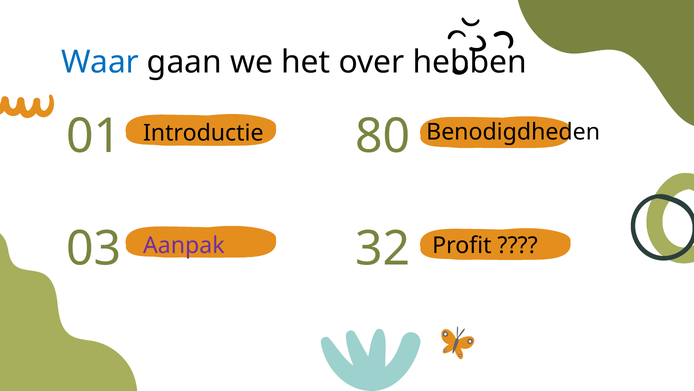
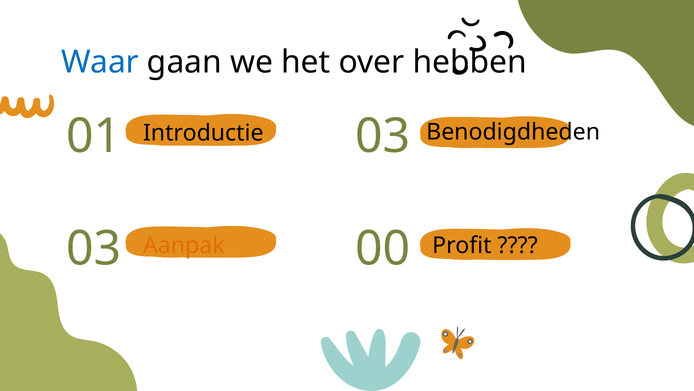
01 80: 80 -> 03 (383, 136)
32: 32 -> 00 (383, 248)
Aanpak colour: purple -> orange (184, 245)
